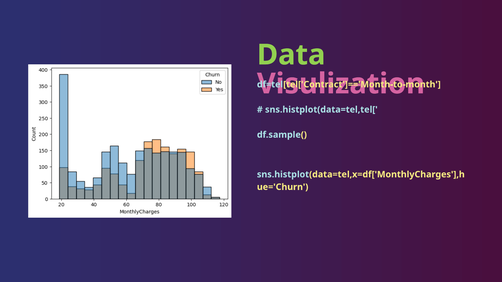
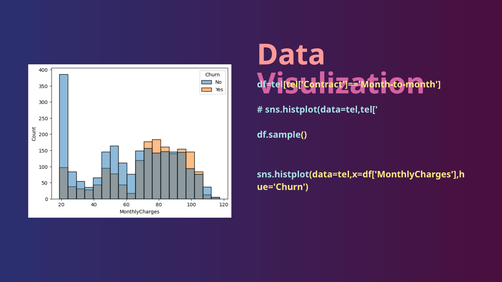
Data colour: light green -> pink (291, 55)
